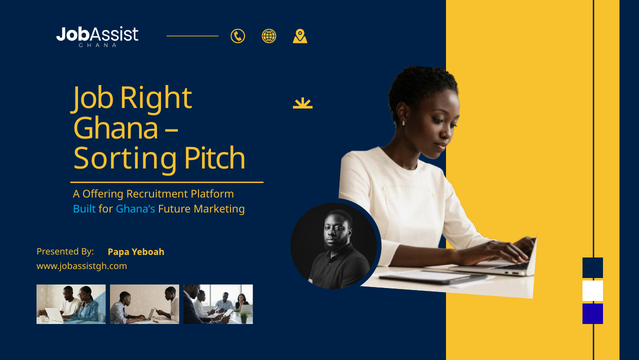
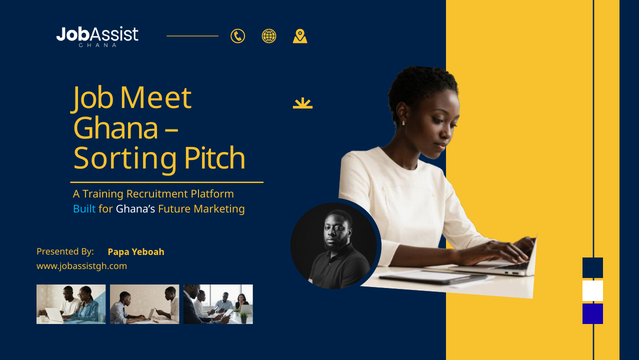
Right: Right -> Meet (156, 98)
Offering: Offering -> Training (103, 194)
Ghana’s colour: light blue -> white (136, 209)
